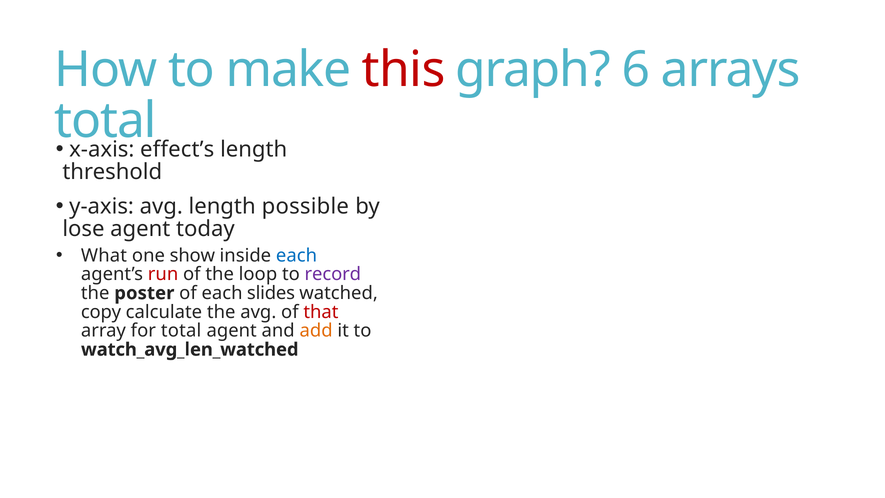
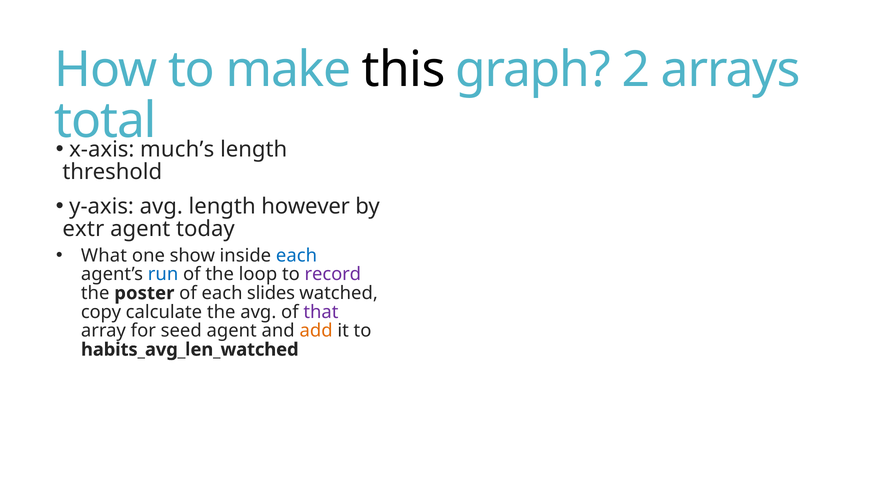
this colour: red -> black (404, 70)
6: 6 -> 2 (636, 70)
effect’s: effect’s -> much’s (177, 149)
possible: possible -> however (306, 207)
lose: lose -> extr (83, 229)
run colour: red -> blue (163, 274)
that colour: red -> purple (321, 312)
for total: total -> seed (181, 331)
watch_avg_len_watched: watch_avg_len_watched -> habits_avg_len_watched (190, 349)
